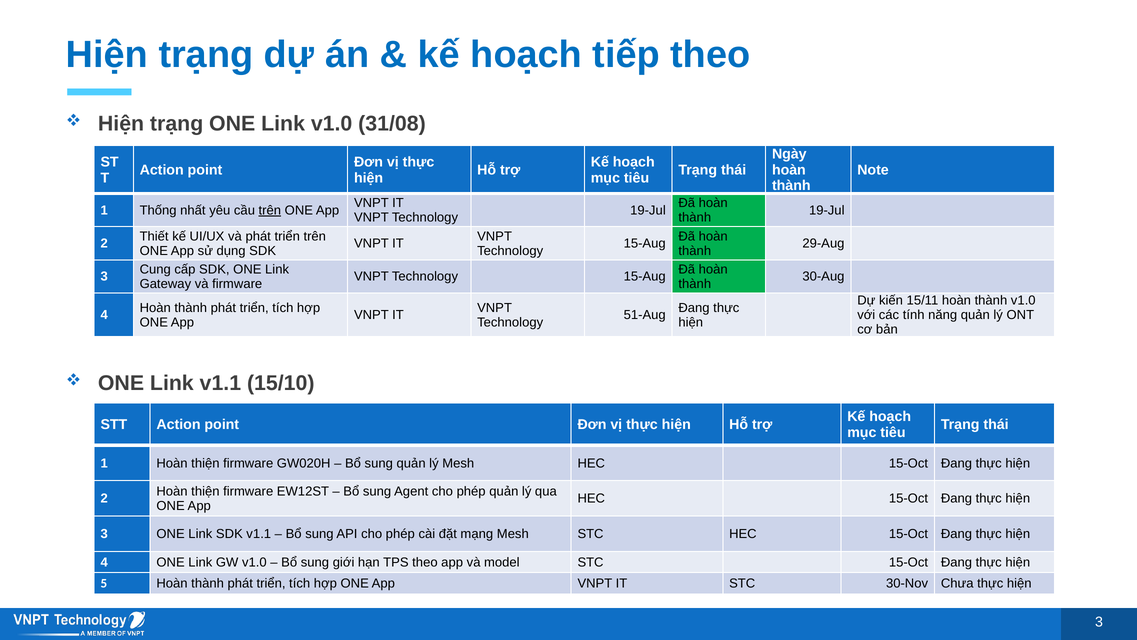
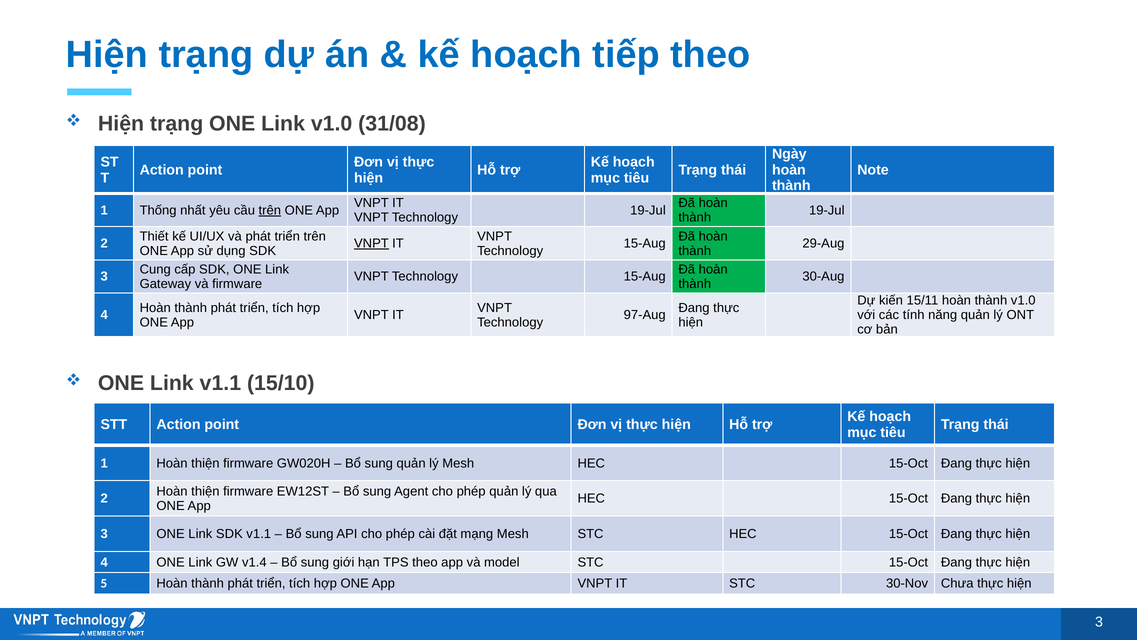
VNPT underline: none -> present (371, 243)
51-Aug: 51-Aug -> 97-Aug (645, 315)
GW v1.0: v1.0 -> v1.4 (254, 562)
